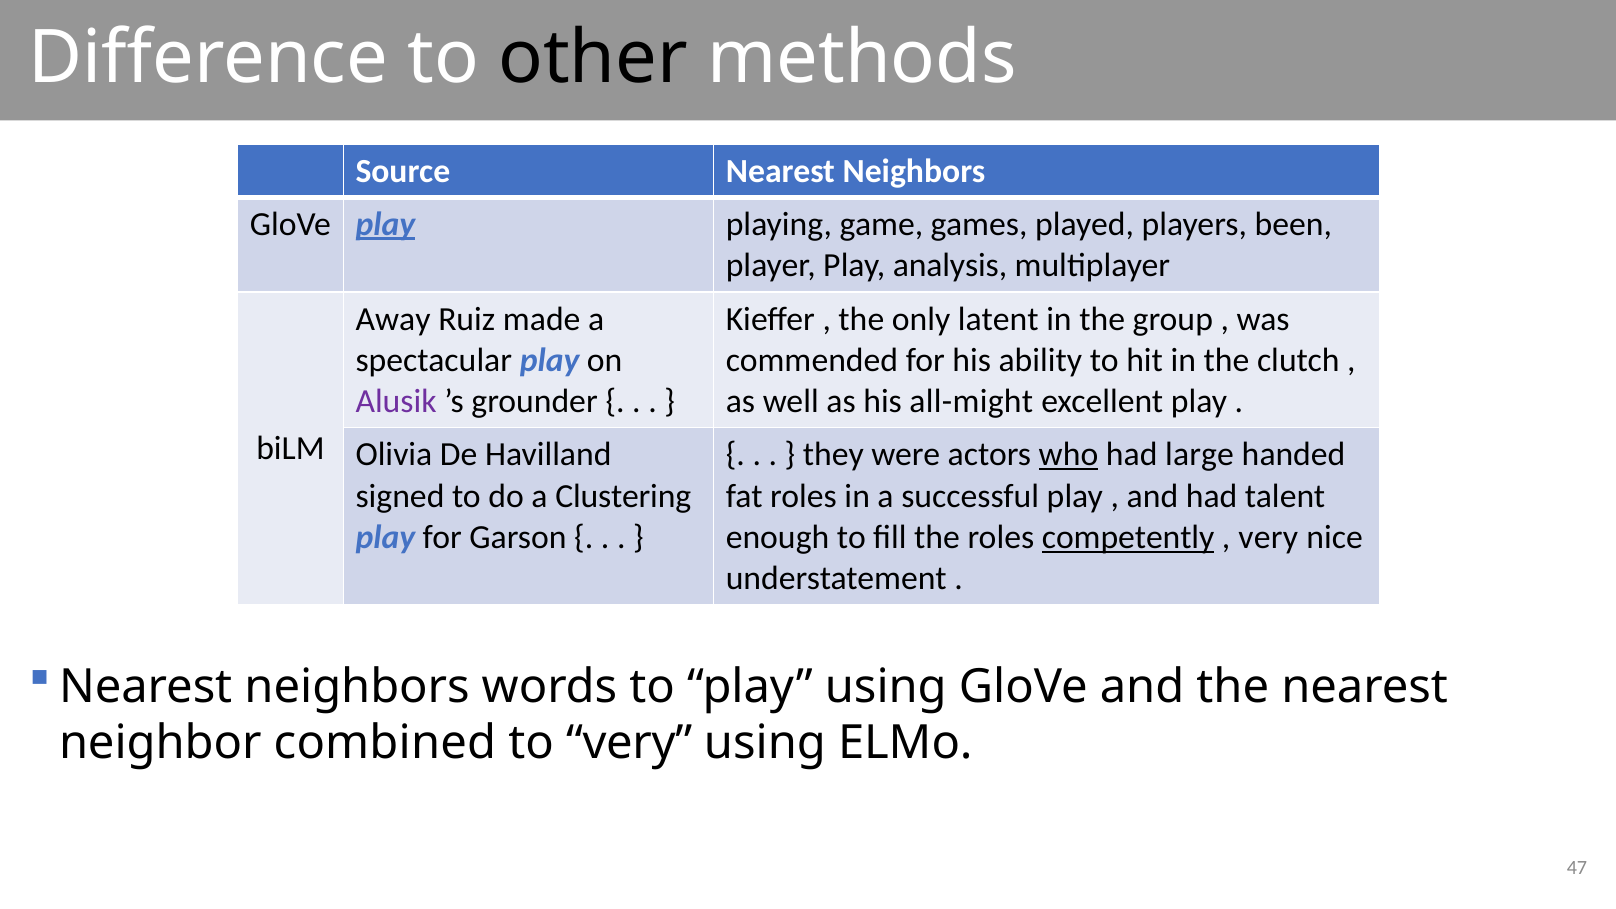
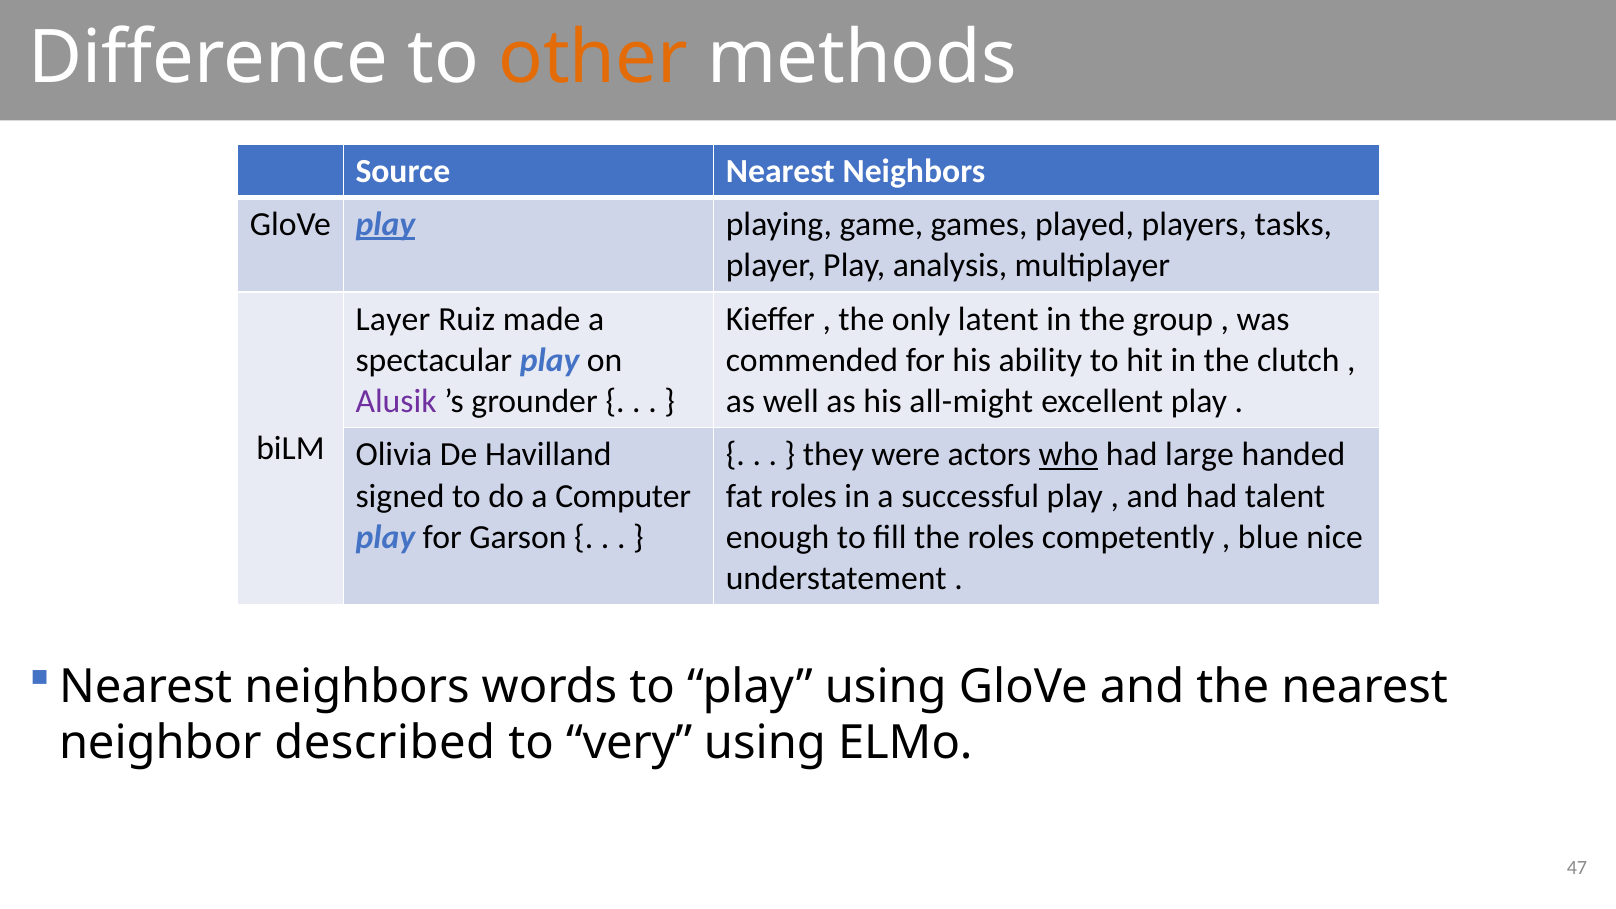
other colour: black -> orange (593, 59)
been: been -> tasks (1293, 224)
Away: Away -> Layer (393, 319)
Clustering: Clustering -> Computer (623, 496)
competently underline: present -> none (1128, 537)
very: very -> blue (1268, 537)
combined: combined -> described (385, 743)
